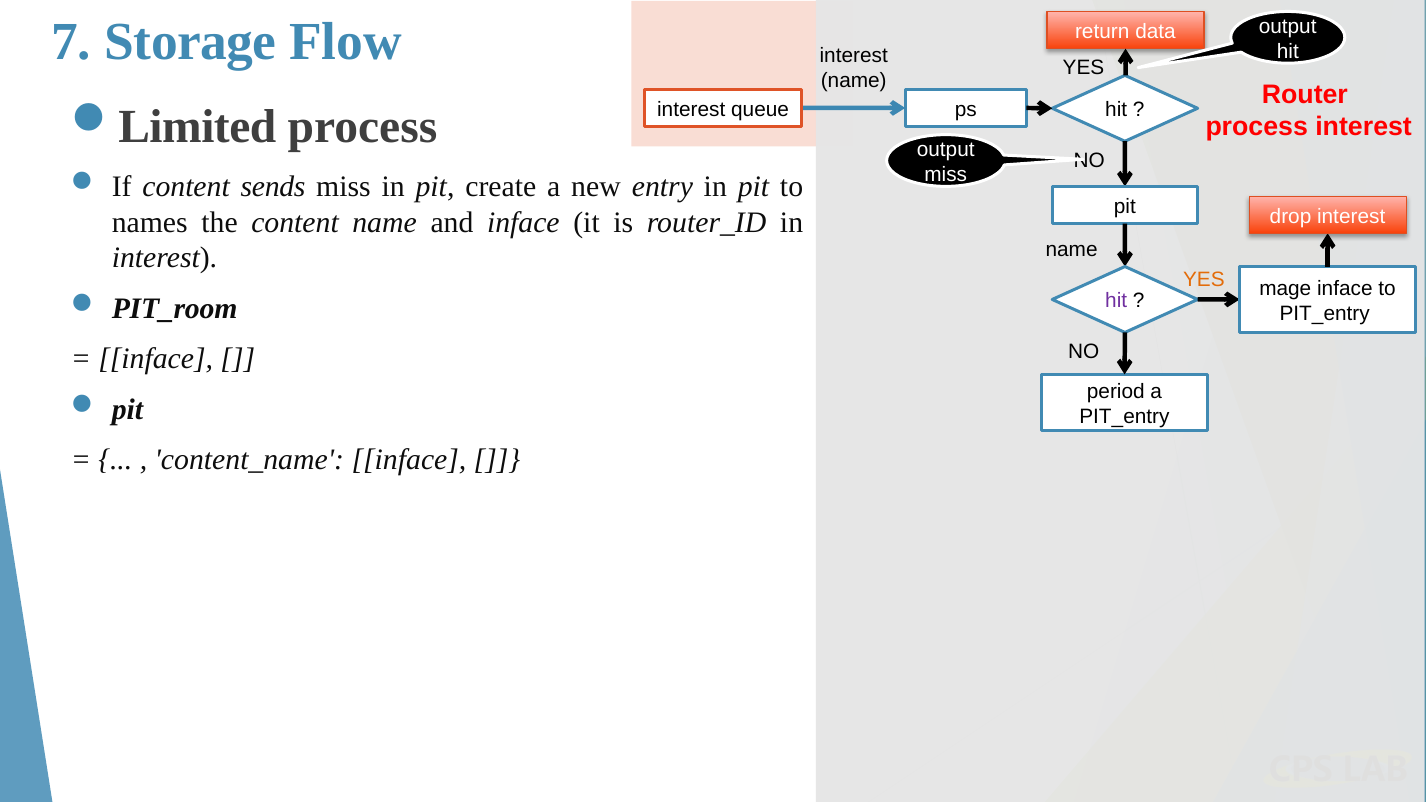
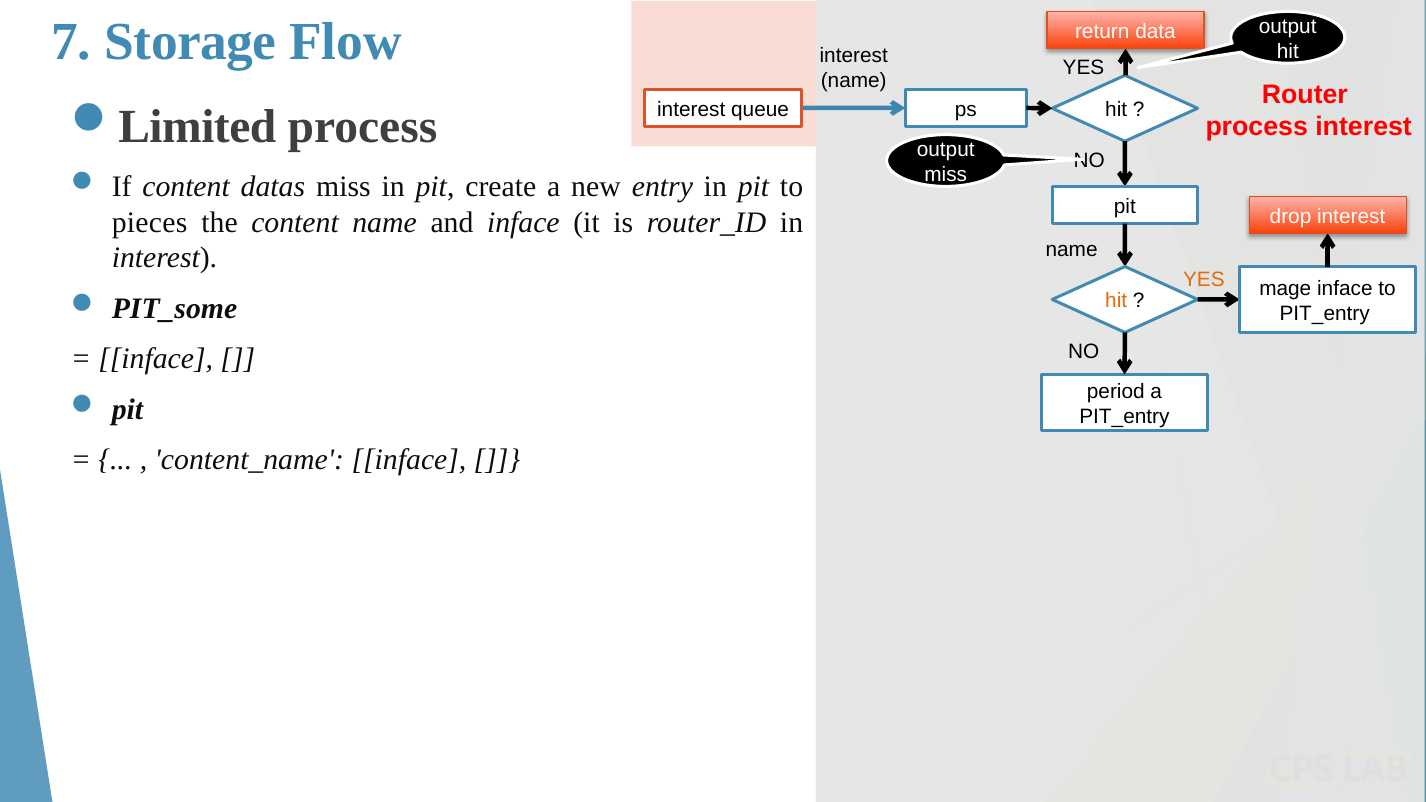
sends: sends -> datas (273, 187)
names: names -> pieces (150, 222)
hit colour: purple -> orange (1116, 301)
PIT_room: PIT_room -> PIT_some (175, 309)
